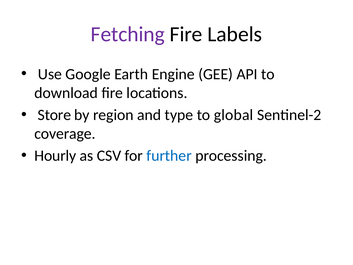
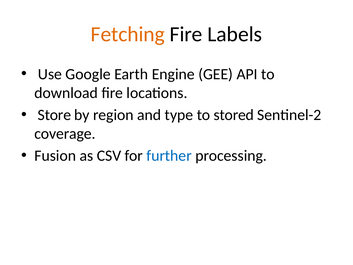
Fetching colour: purple -> orange (128, 34)
global: global -> stored (234, 115)
Hourly: Hourly -> Fusion (55, 156)
